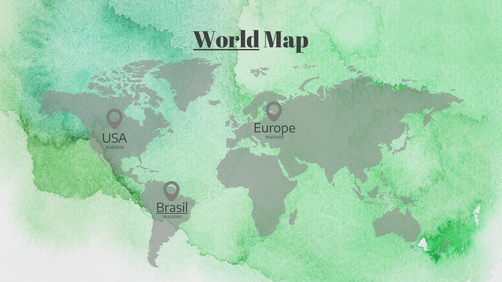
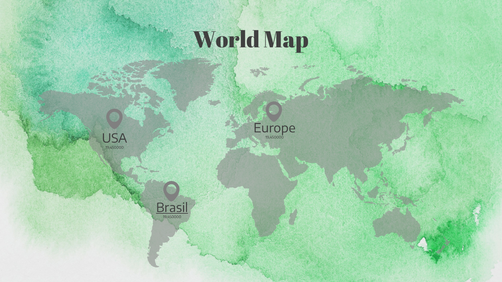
World underline: present -> none (226, 40)
